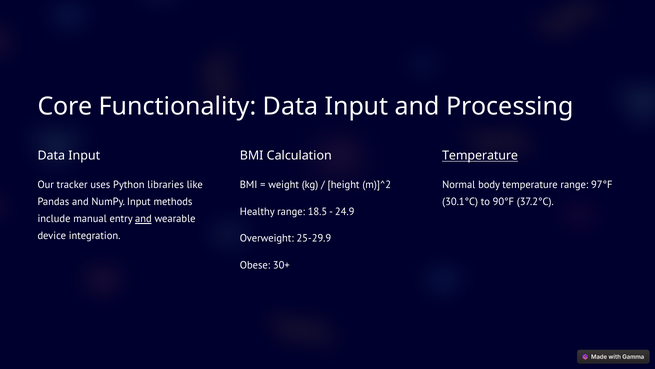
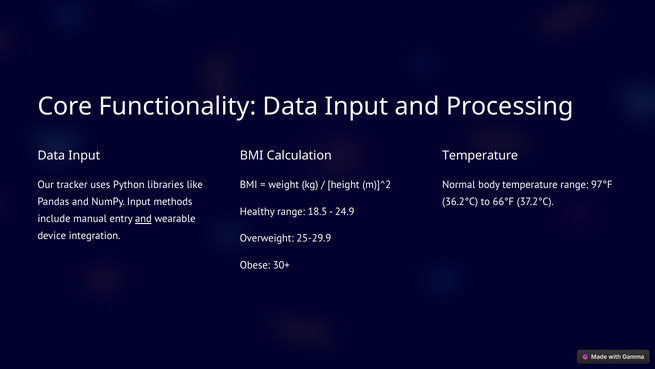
Temperature underline: present -> none (480, 156)
30.1°C: 30.1°C -> 36.2°C (460, 202)
90°F: 90°F -> 66°F (503, 202)
